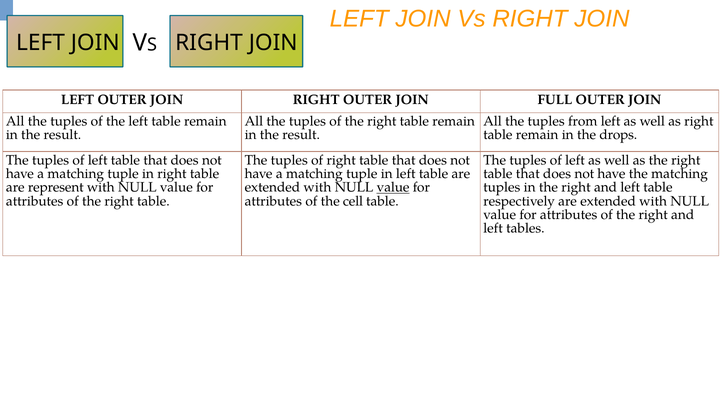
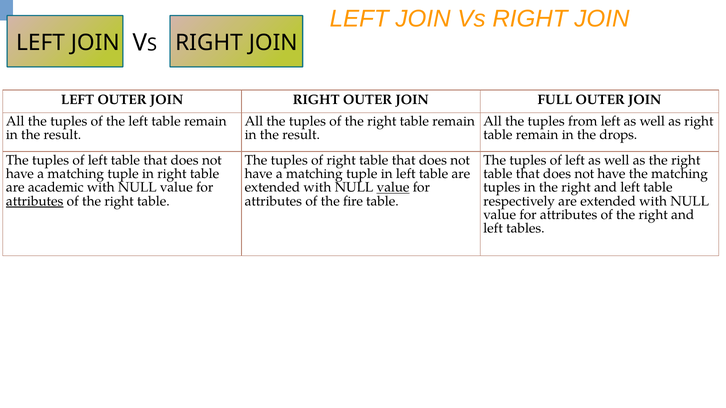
represent: represent -> academic (56, 188)
attributes underline: none -> present (35, 201)
cell: cell -> fire (353, 201)
